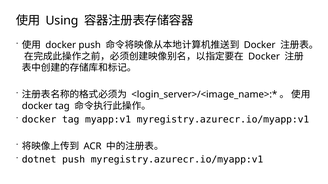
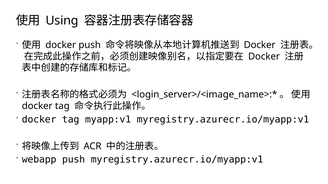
dotnet: dotnet -> webapp (39, 160)
